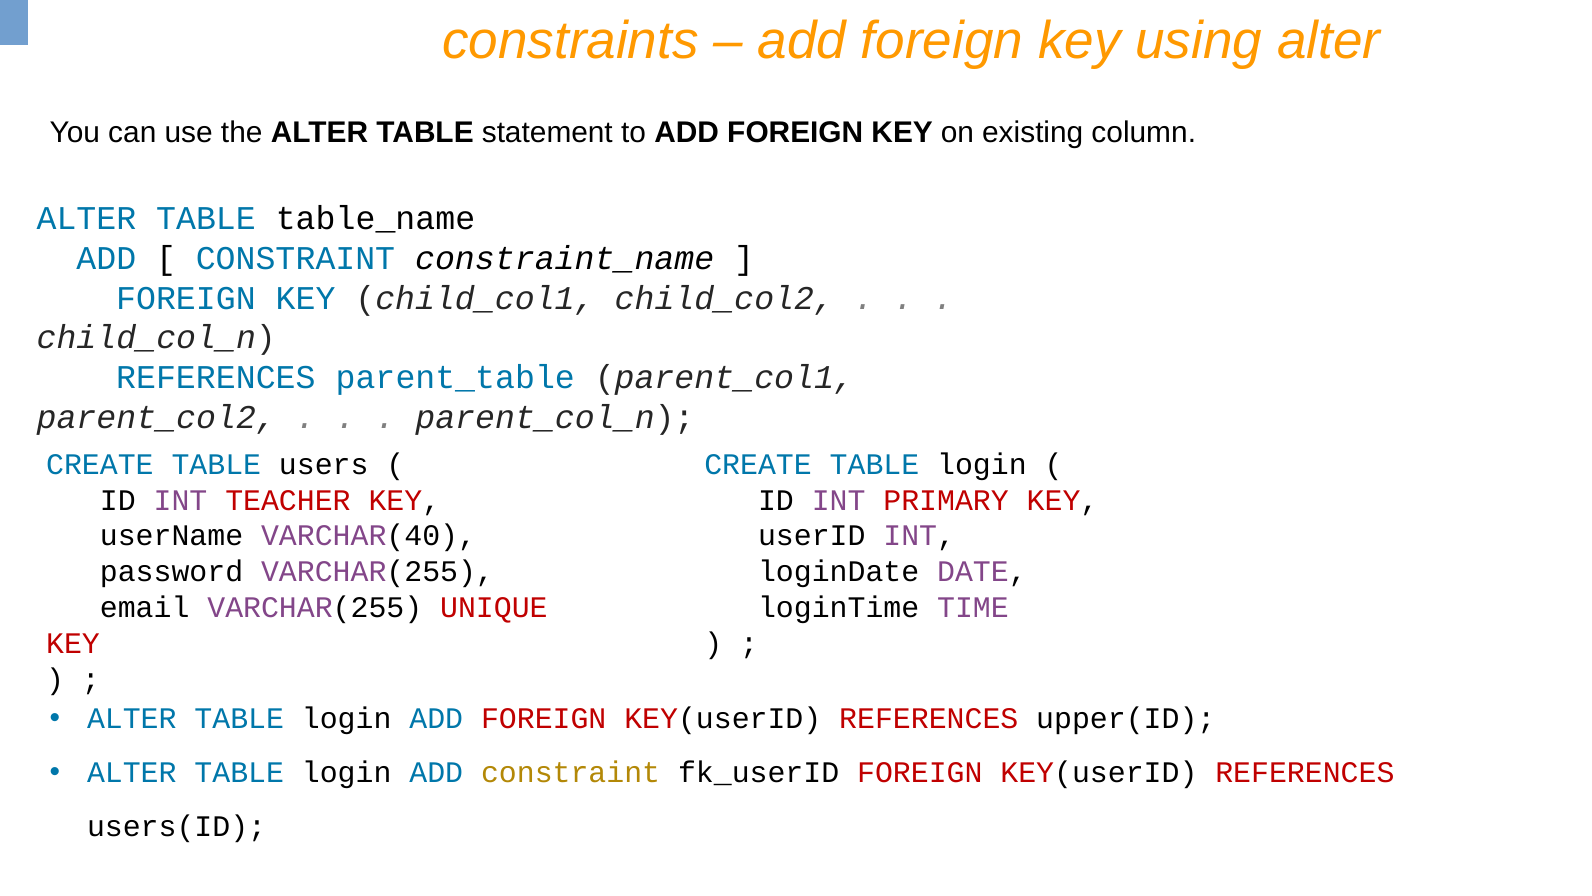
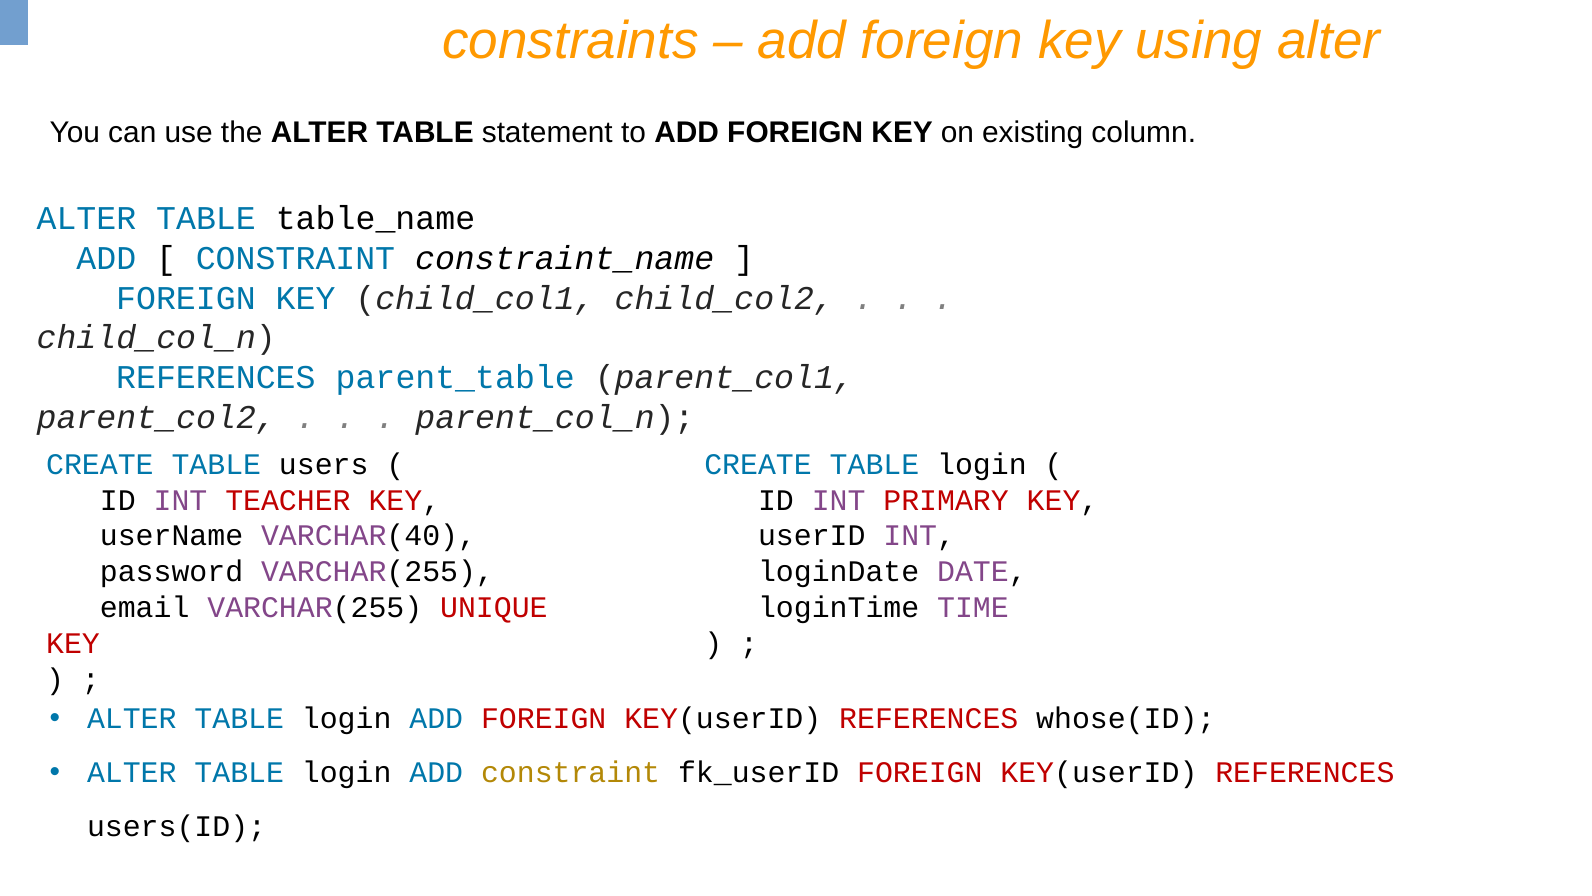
upper(ID: upper(ID -> whose(ID (1126, 719)
